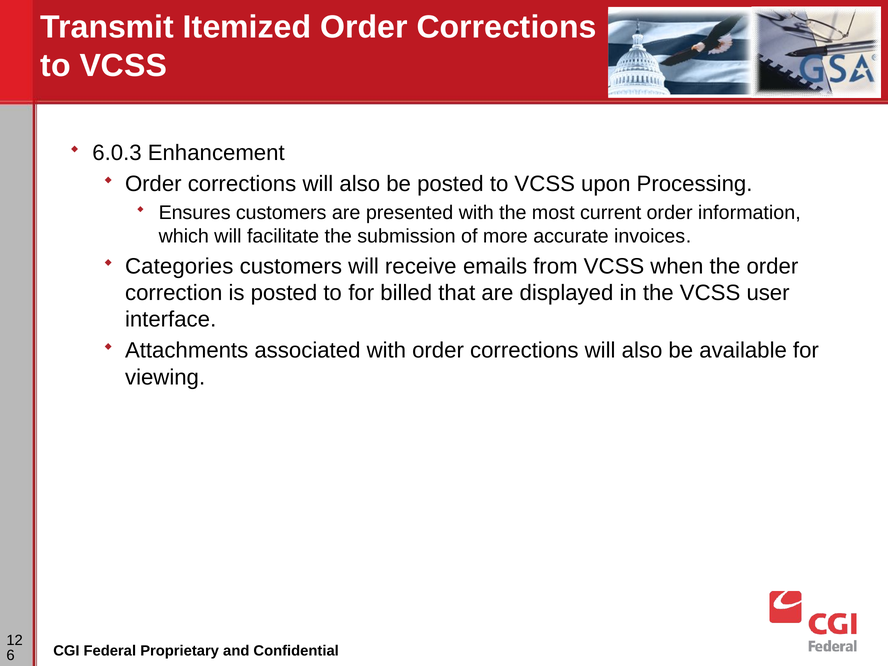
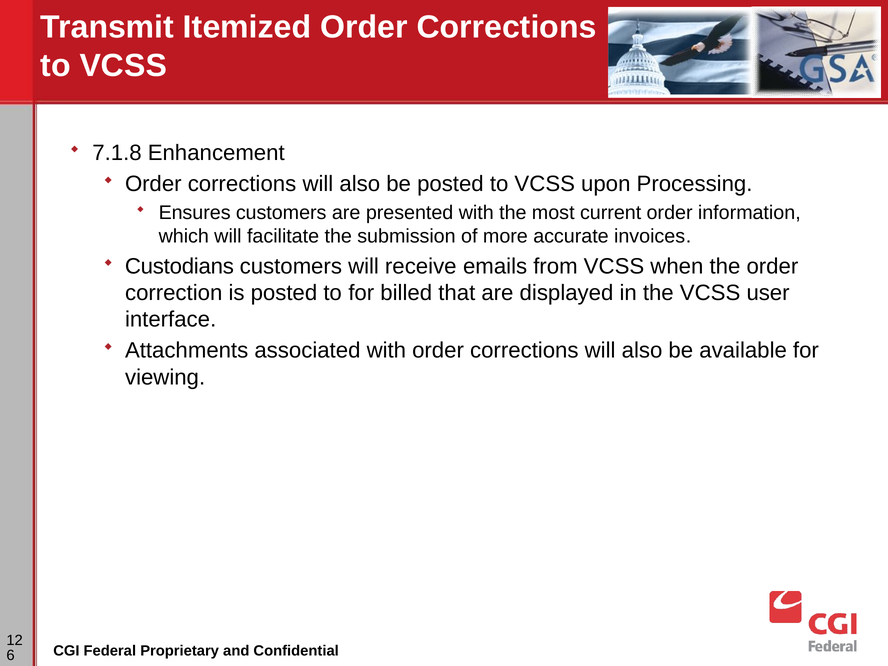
6.0.3: 6.0.3 -> 7.1.8 (117, 153)
Categories: Categories -> Custodians (179, 266)
